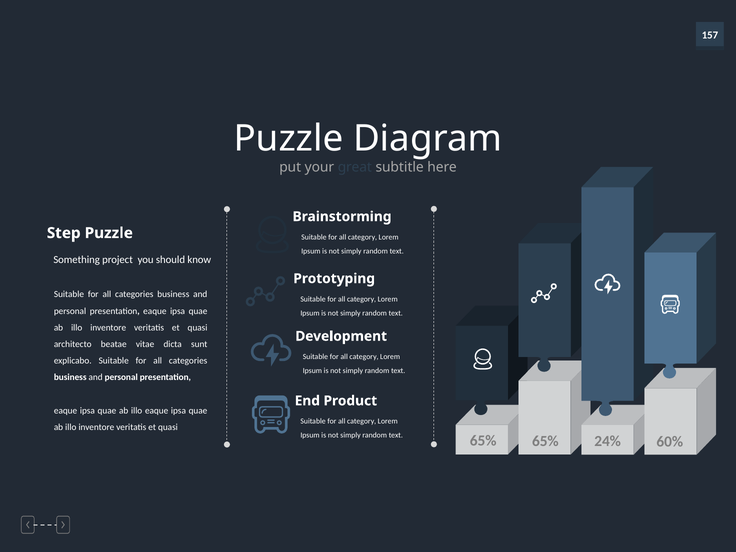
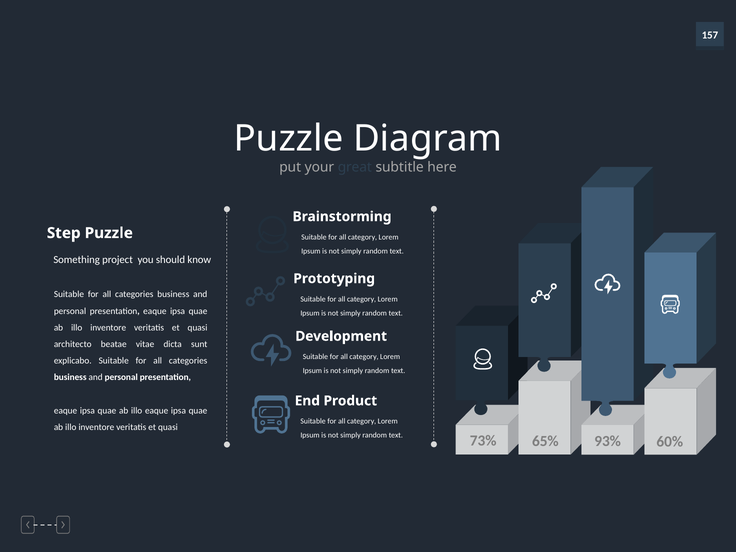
65%: 65% -> 73% (483, 441)
24%: 24% -> 93% (608, 441)
